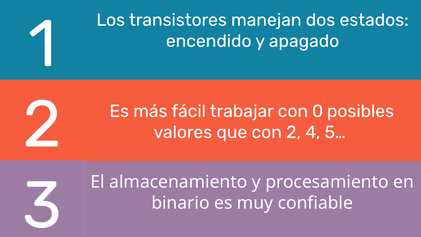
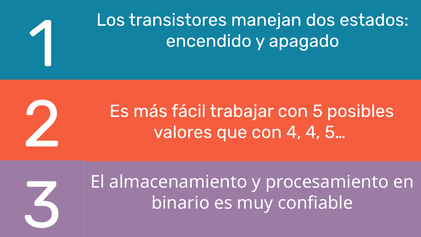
0: 0 -> 5 (318, 111)
con 2: 2 -> 4 (294, 132)
